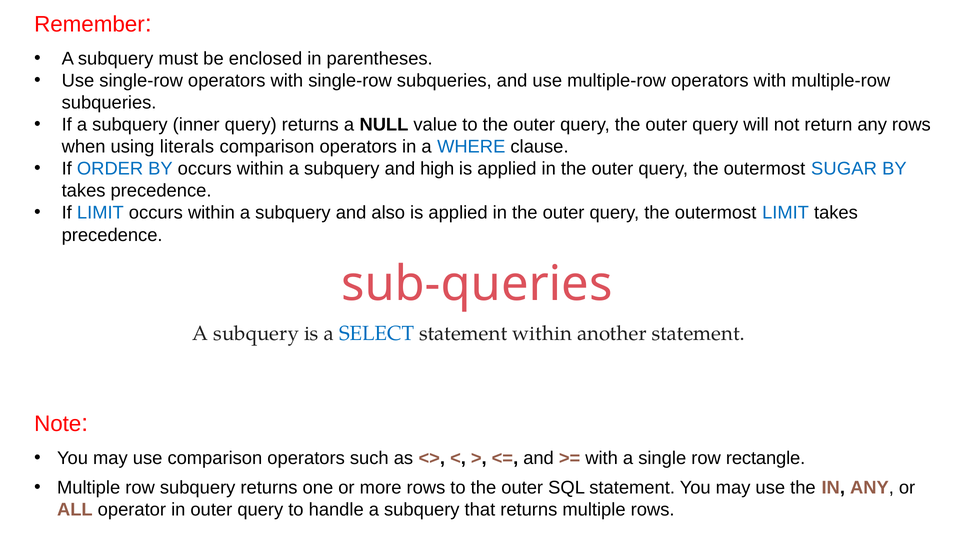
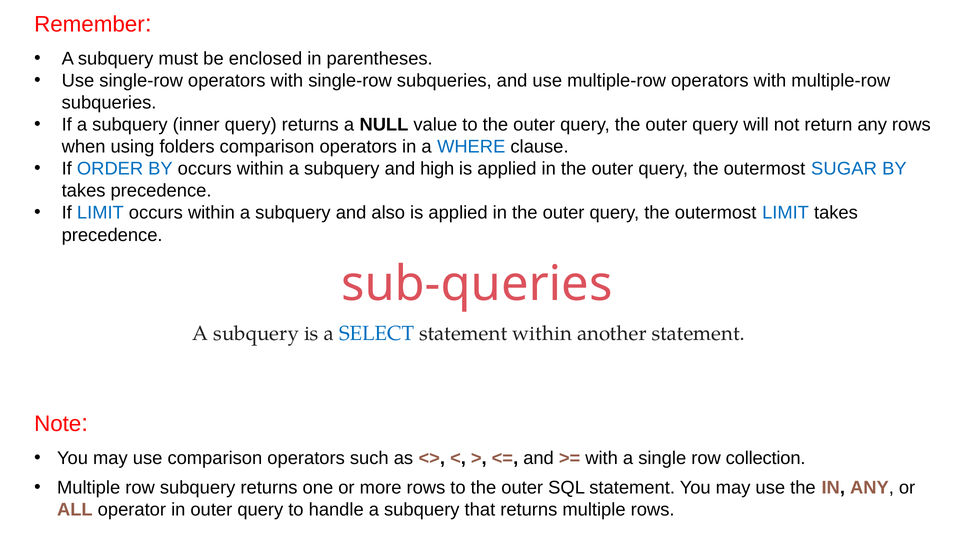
literals: literals -> folders (187, 147)
rectangle: rectangle -> collection (766, 458)
